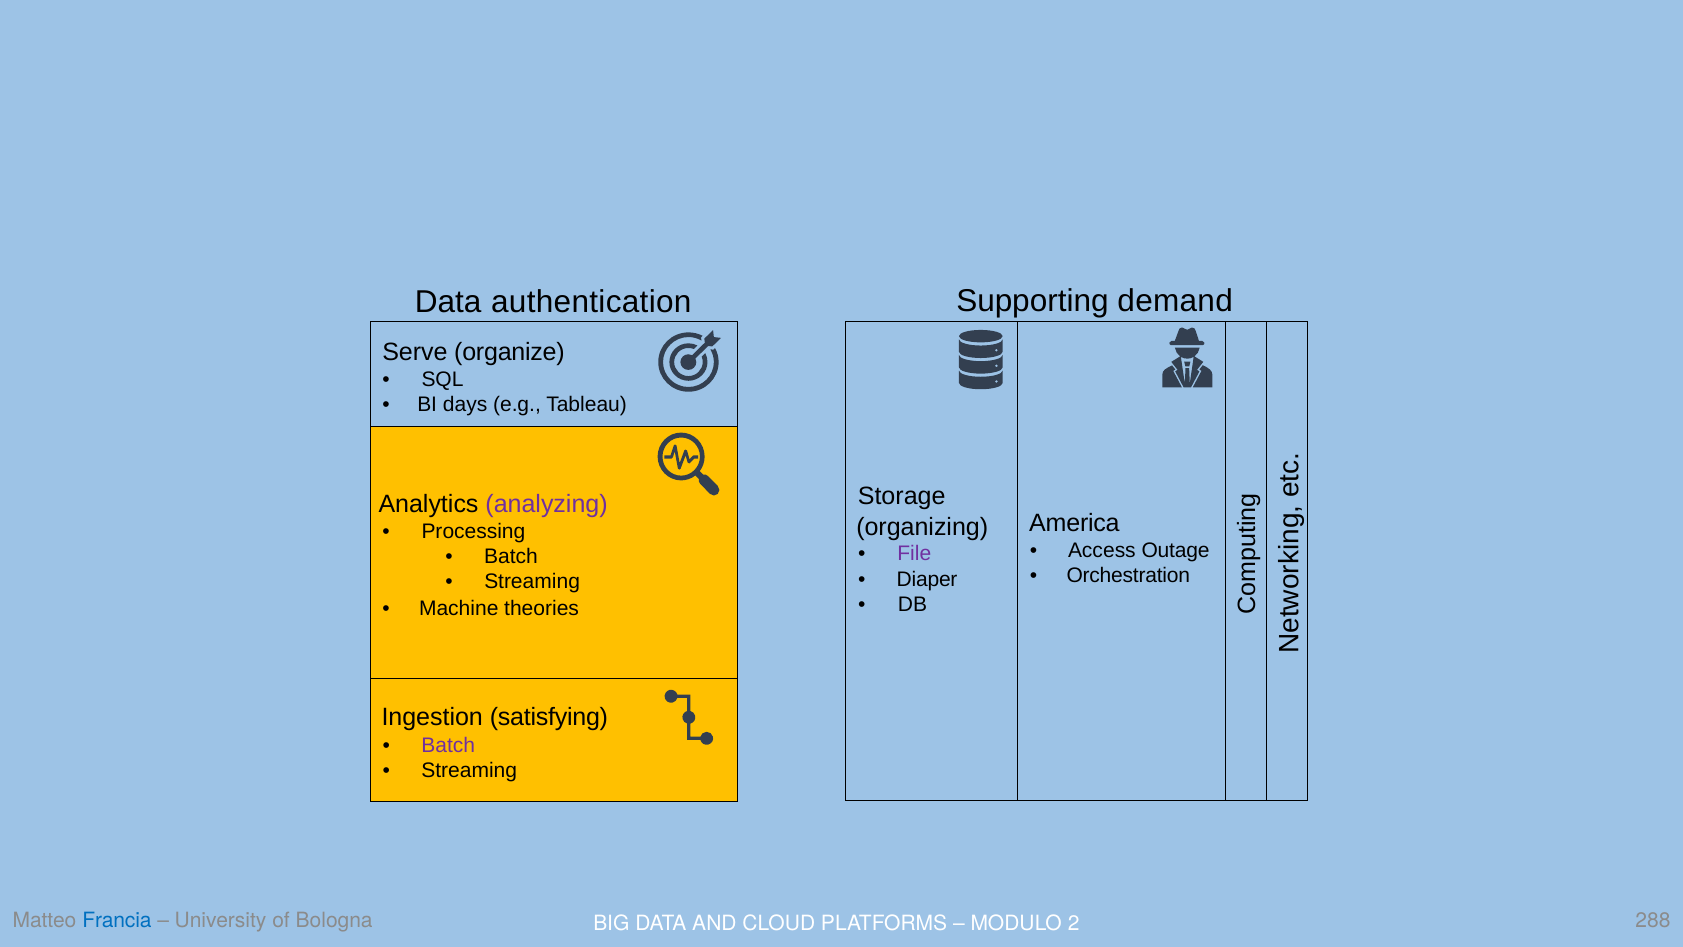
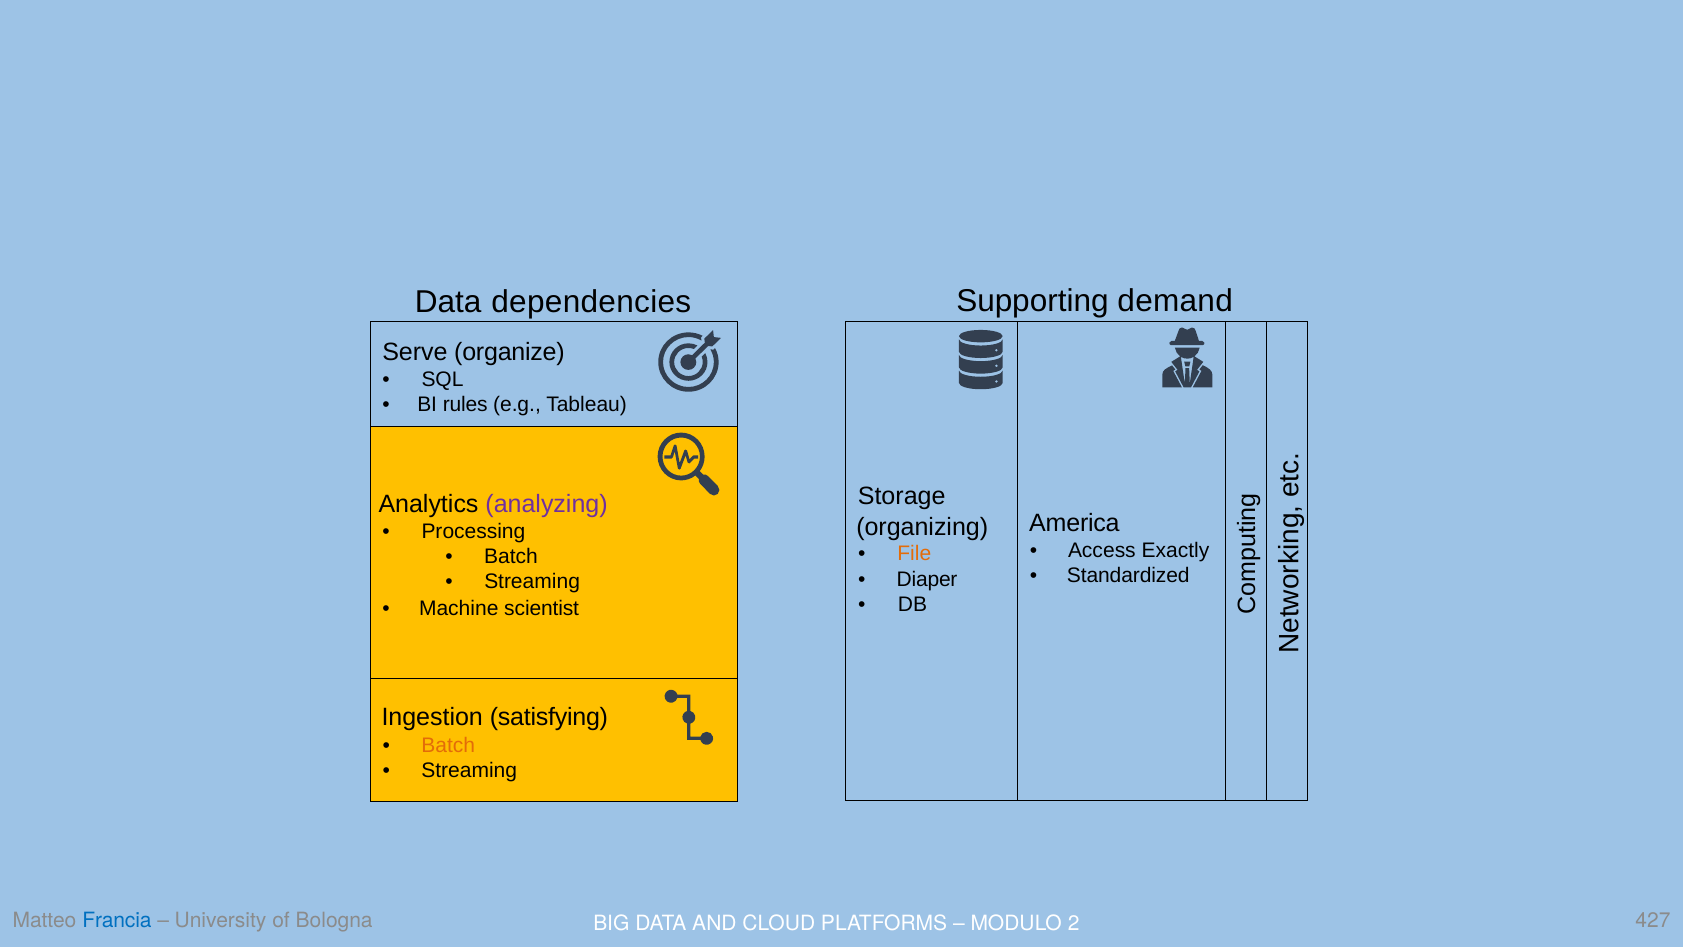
authentication: authentication -> dependencies (591, 302)
days: days -> rules (465, 404)
Outage: Outage -> Exactly (1175, 550)
File colour: purple -> orange (914, 553)
Orchestration: Orchestration -> Standardized (1128, 575)
theories: theories -> scientist (542, 608)
Batch colour: purple -> orange (448, 745)
288: 288 -> 427 (1653, 921)
